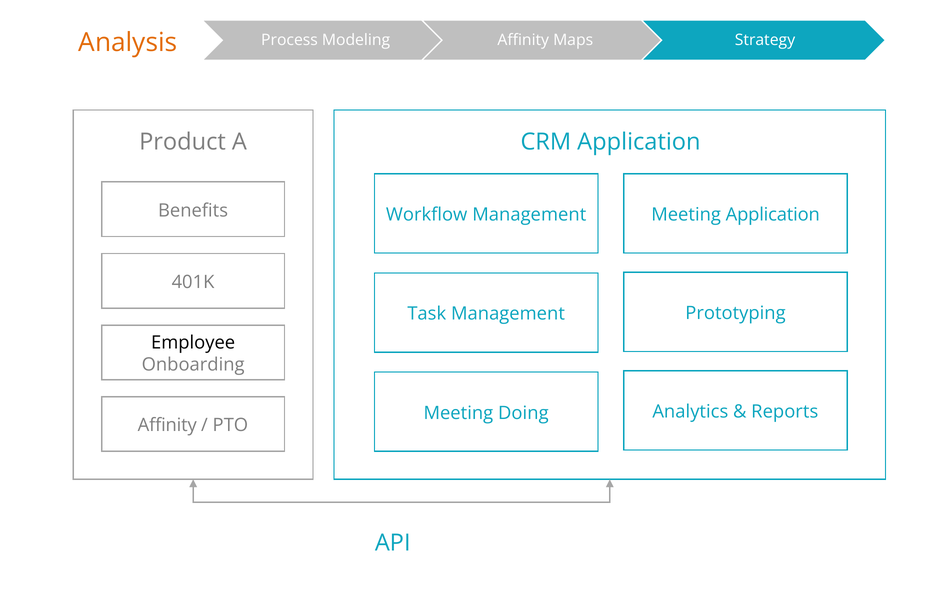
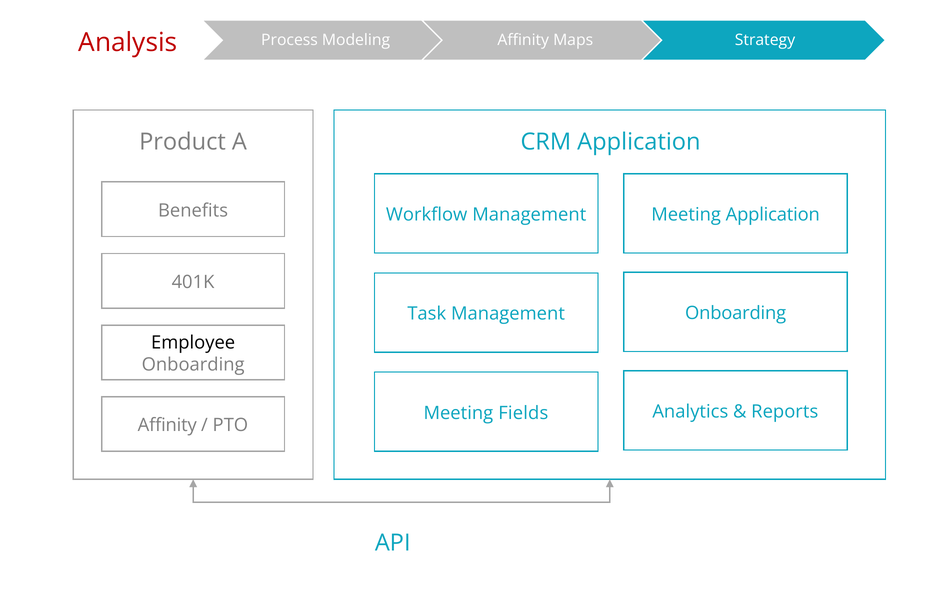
Analysis colour: orange -> red (128, 42)
Management Prototyping: Prototyping -> Onboarding (736, 313)
Doing: Doing -> Fields (523, 413)
